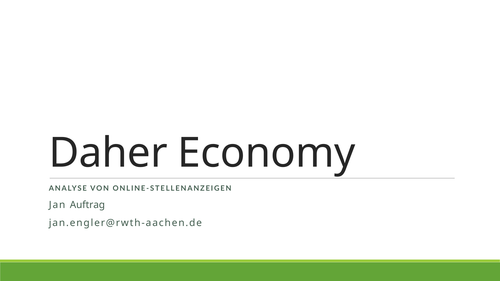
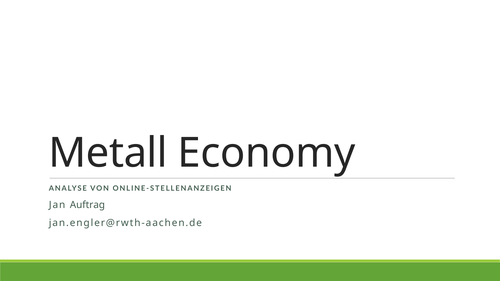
Daher: Daher -> Metall (108, 153)
